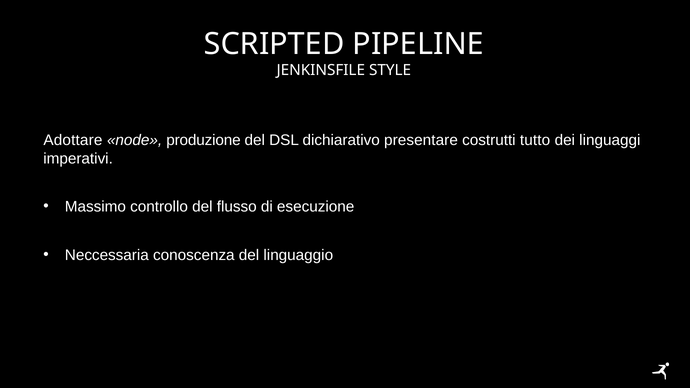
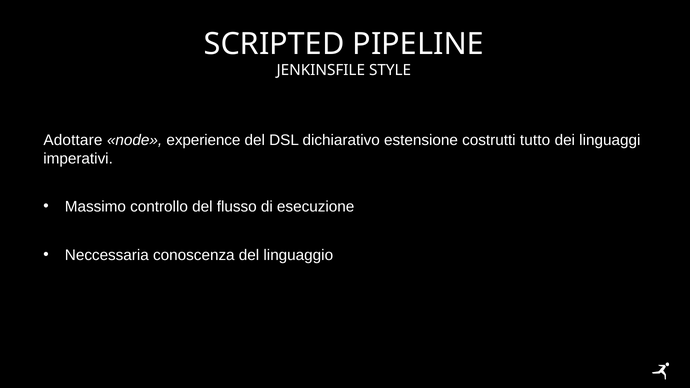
produzione: produzione -> experience (203, 140)
presentare: presentare -> estensione (421, 140)
